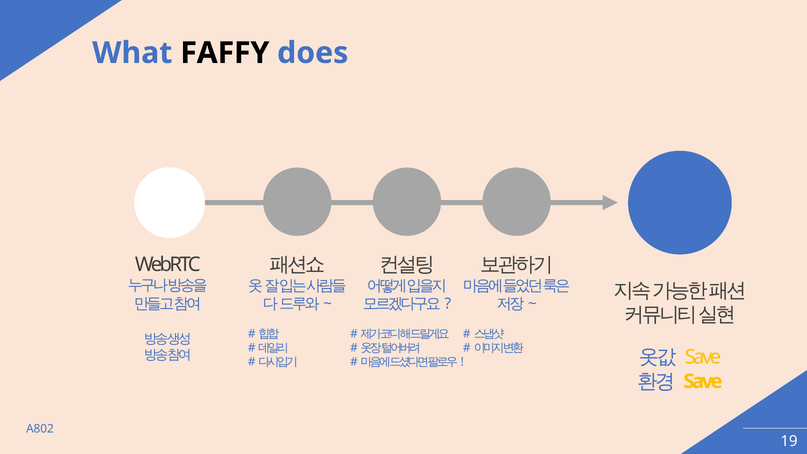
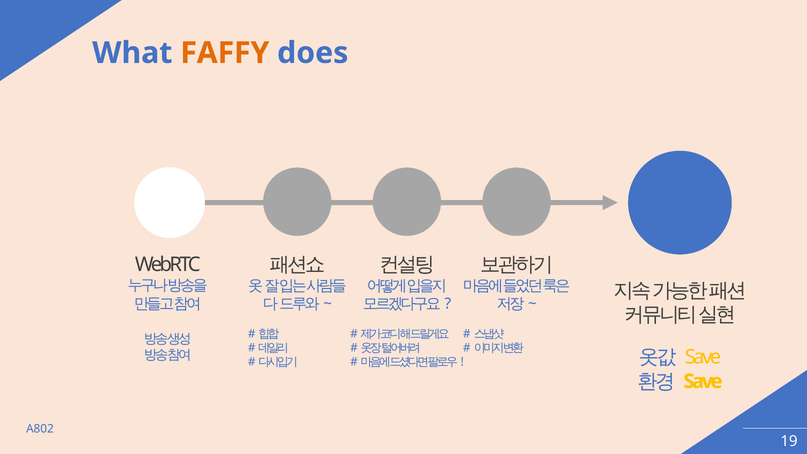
FAFFY colour: black -> orange (225, 53)
